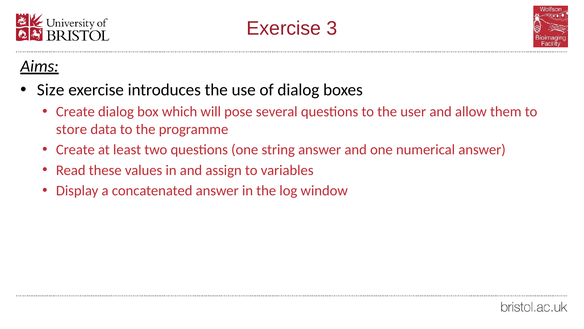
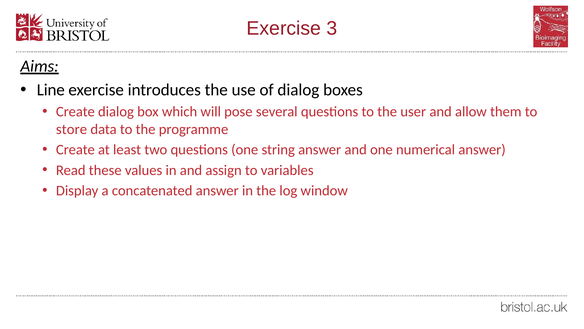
Size: Size -> Line (51, 90)
